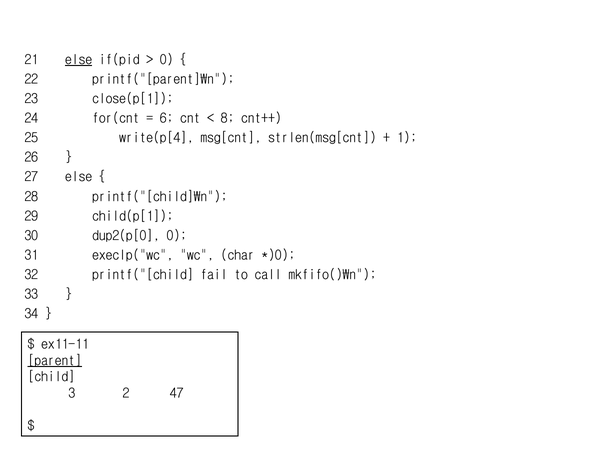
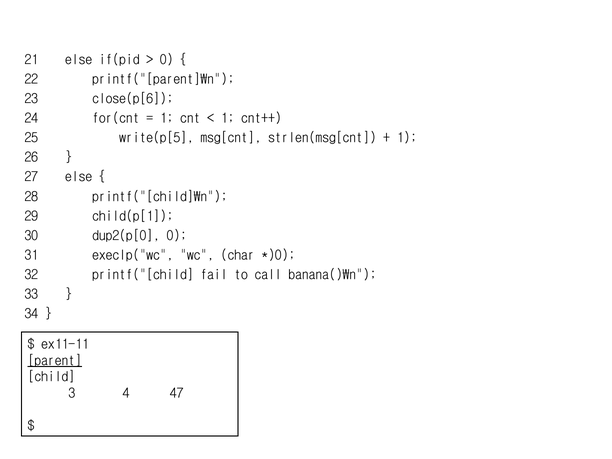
else underline: present -> none (79, 60)
close(p[1: close(p[1 -> close(p[6 (133, 99)
6: 6 -> 1 (167, 118)
8: 8 -> 1 (228, 118)
write(p[4: write(p[4 -> write(p[5 (156, 138)
mkfifo()\n: mkfifo()\n -> banana()\n (332, 275)
2: 2 -> 4 (126, 393)
